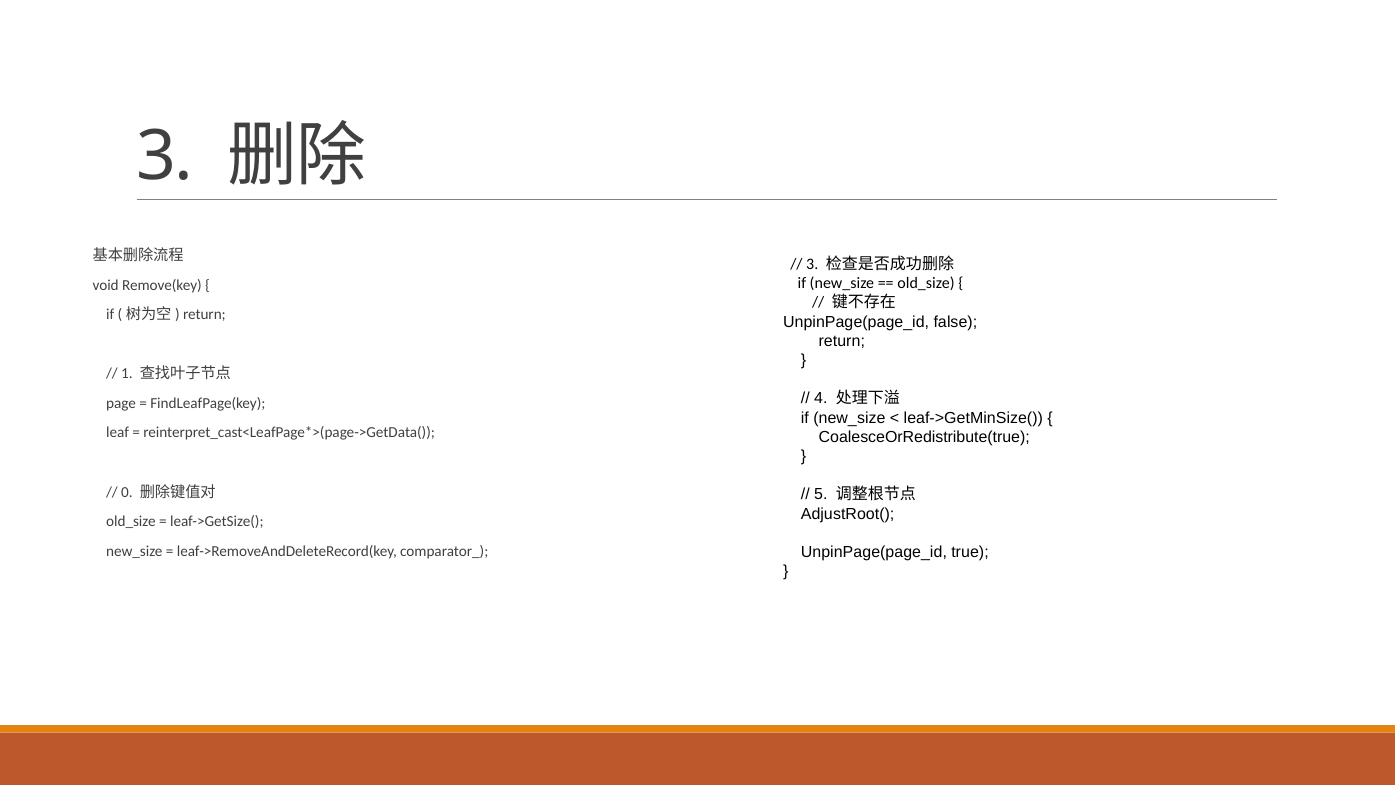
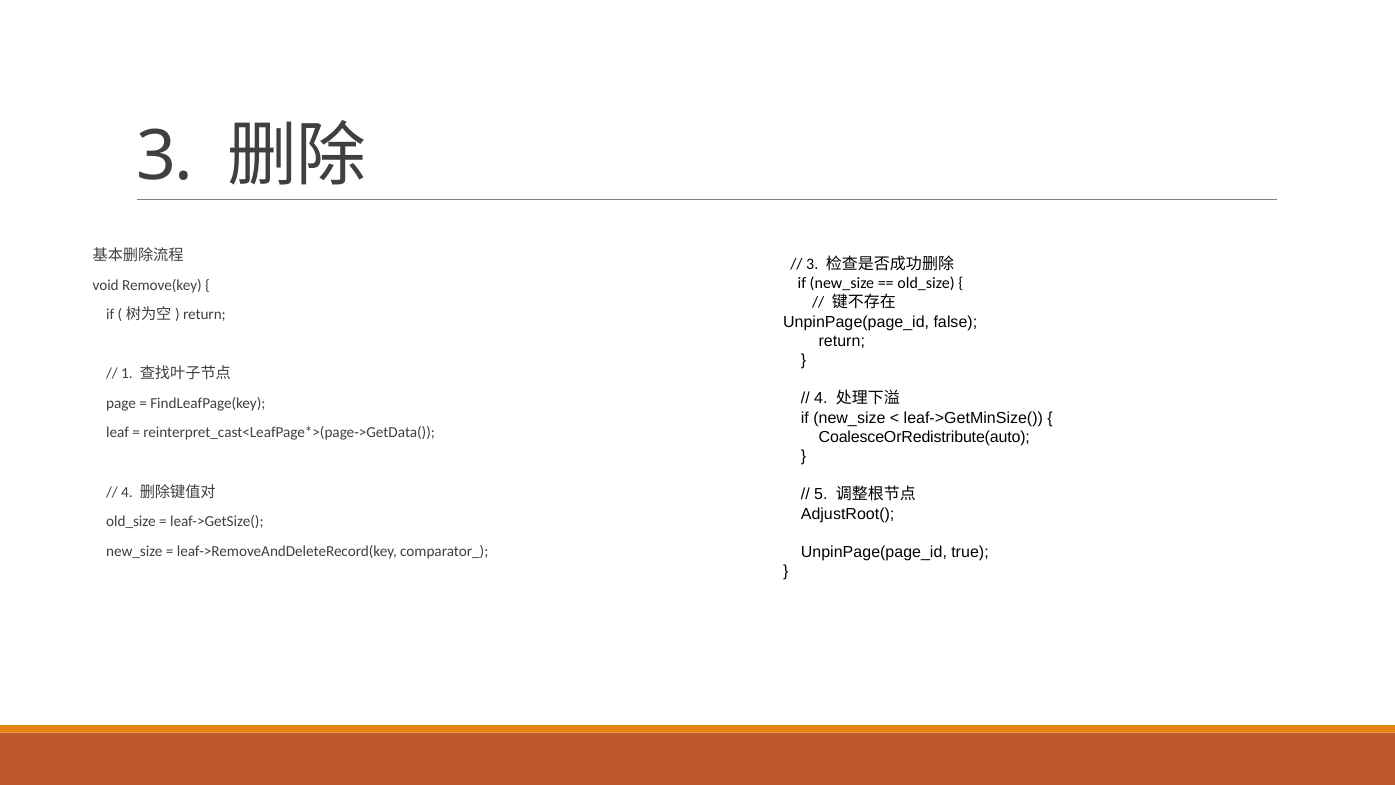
CoalesceOrRedistribute(true: CoalesceOrRedistribute(true -> CoalesceOrRedistribute(auto (924, 437)
0: 0 -> 4 (127, 492)
